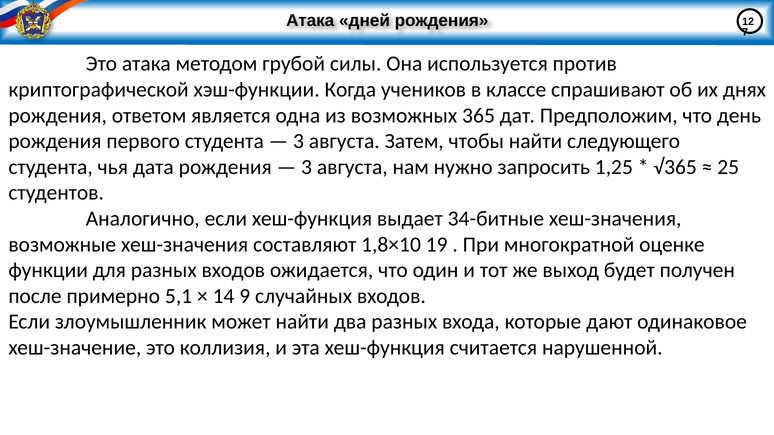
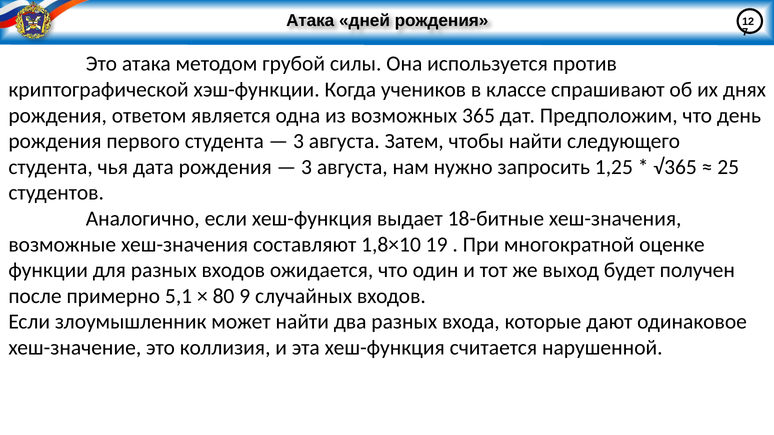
34-битные: 34-битные -> 18-битные (496, 219)
14: 14 -> 80 (224, 296)
